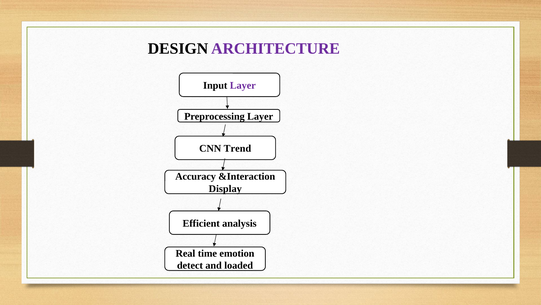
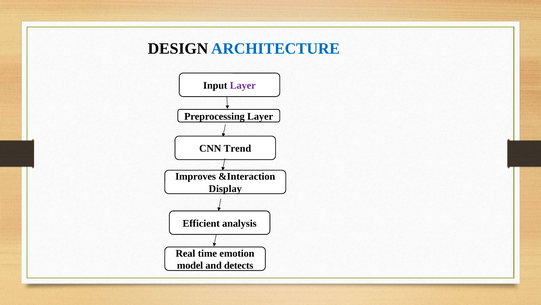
ARCHITECTURE colour: purple -> blue (276, 49)
Accuracy: Accuracy -> Improves (196, 176)
detect: detect -> model (190, 265)
loaded: loaded -> detects (239, 265)
